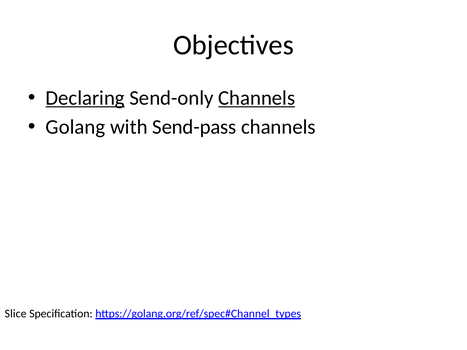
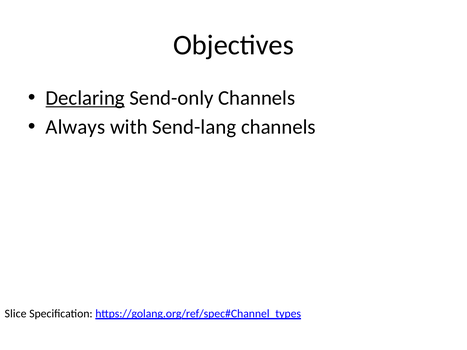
Channels underline: present -> none (257, 98)
Golang: Golang -> Always (75, 127)
Send-pass: Send-pass -> Send-lang (194, 127)
